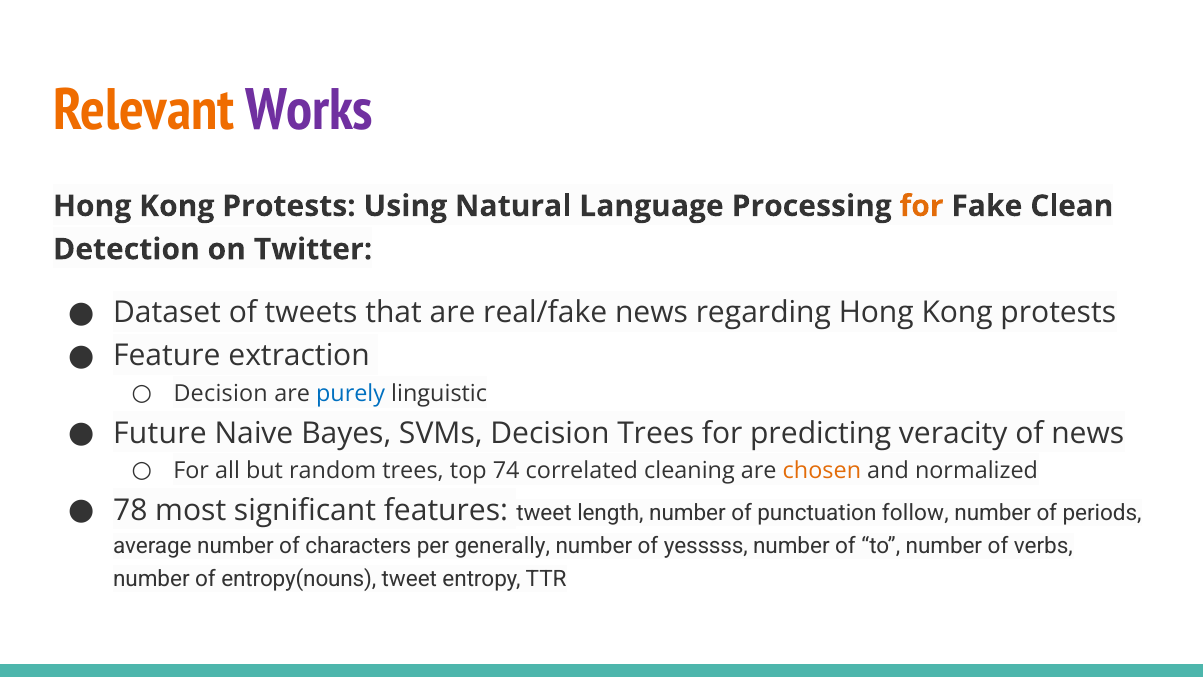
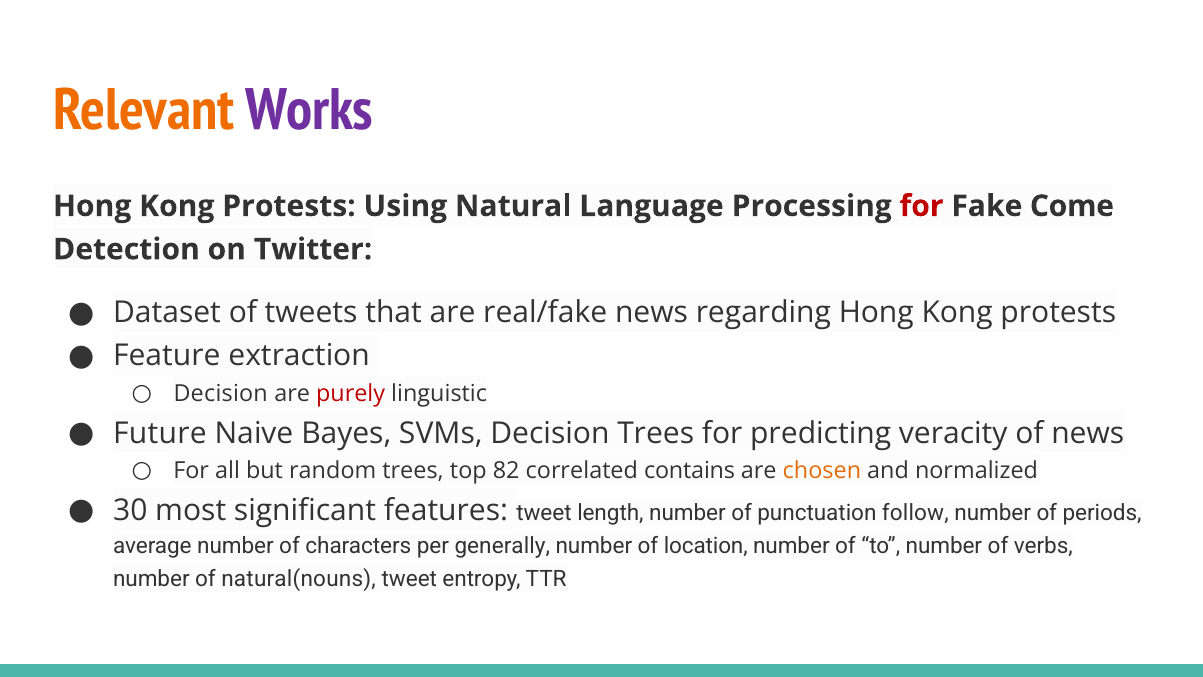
for colour: orange -> red (922, 206)
Clean: Clean -> Come (1072, 206)
purely colour: blue -> red (351, 393)
74: 74 -> 82 (506, 470)
cleaning: cleaning -> contains (690, 470)
78: 78 -> 30 (130, 510)
yesssss: yesssss -> location (706, 546)
entropy(nouns: entropy(nouns -> natural(nouns (299, 579)
